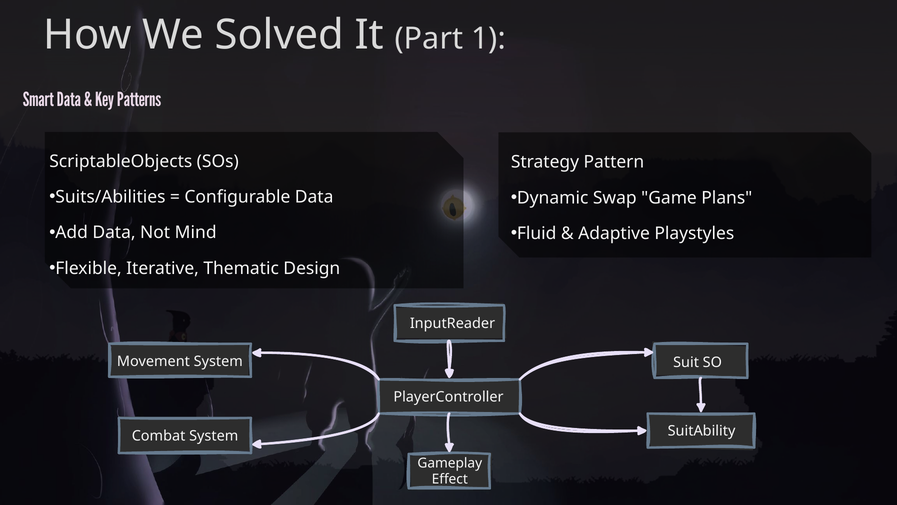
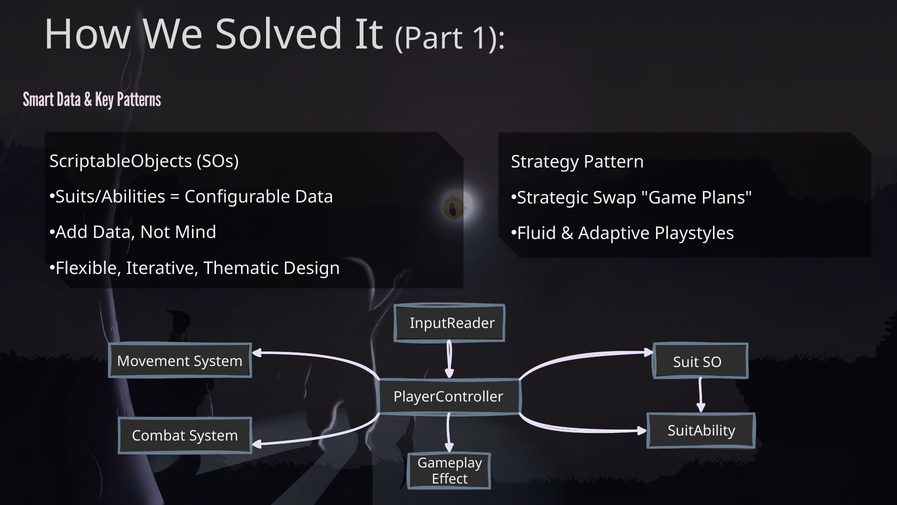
Dynamic: Dynamic -> Strategic (553, 198)
